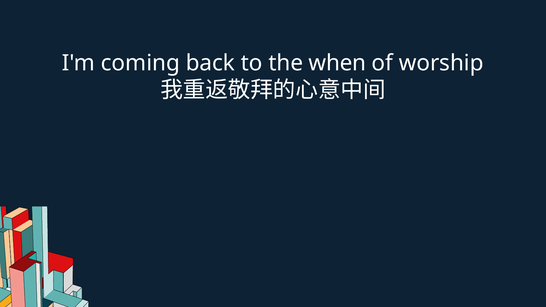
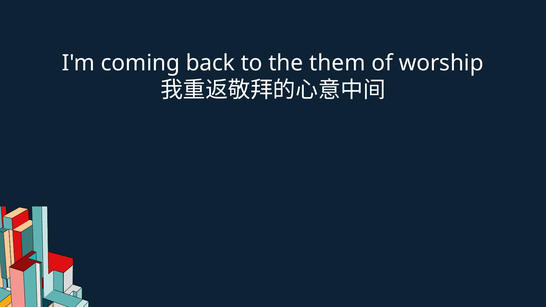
when: when -> them (337, 63)
